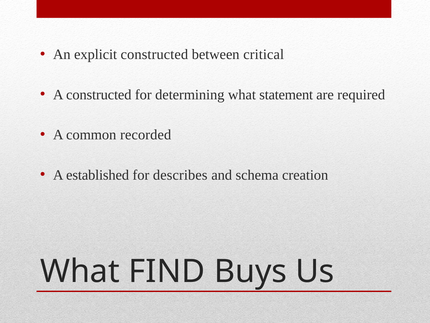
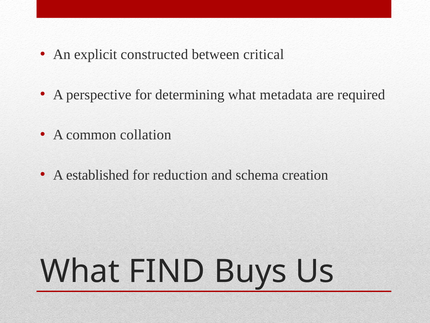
A constructed: constructed -> perspective (99, 95)
statement: statement -> metadata (286, 95)
recorded: recorded -> collation (146, 135)
describes: describes -> reduction (180, 175)
